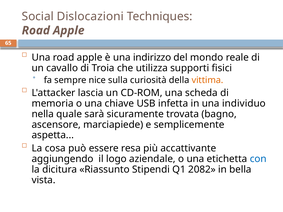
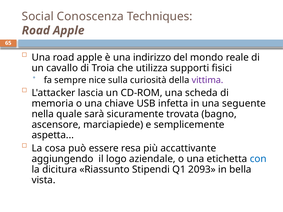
Dislocazioni: Dislocazioni -> Conoscenza (90, 16)
vittima colour: orange -> purple (208, 80)
individuo: individuo -> seguente (244, 103)
2082: 2082 -> 2093 (202, 170)
